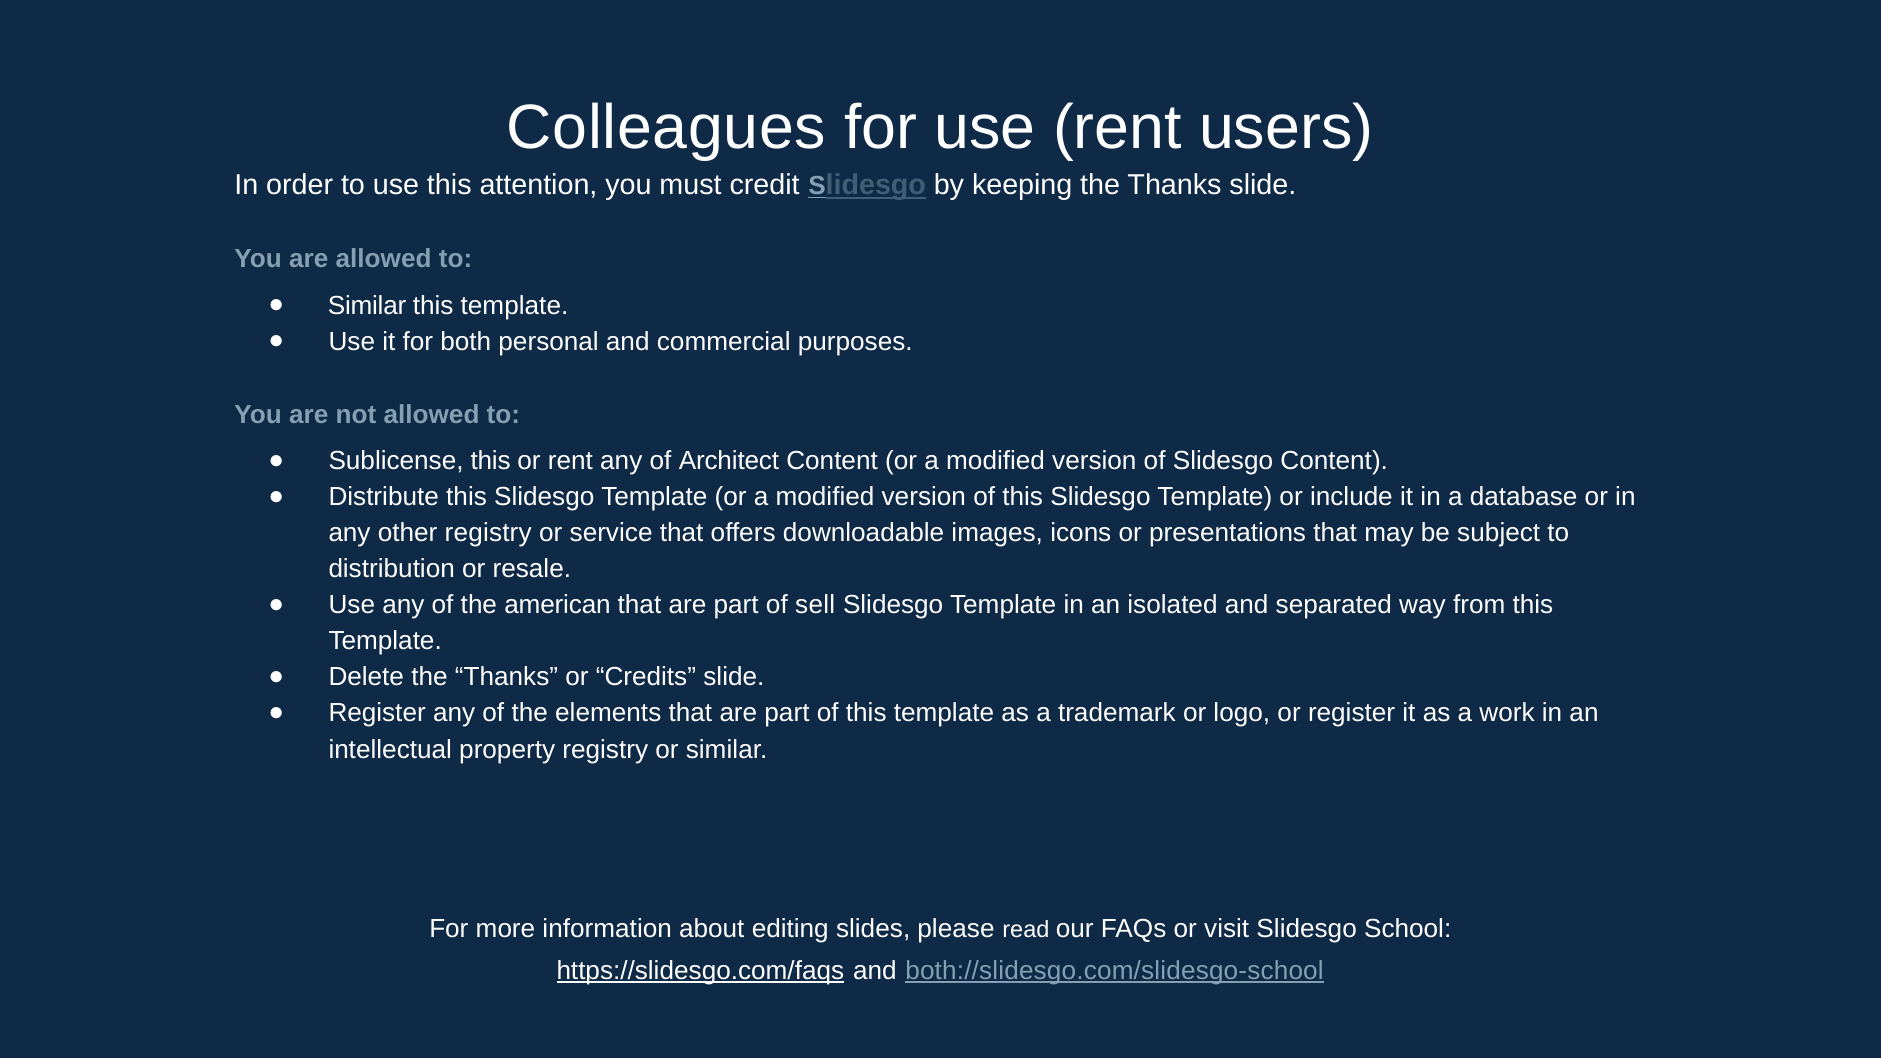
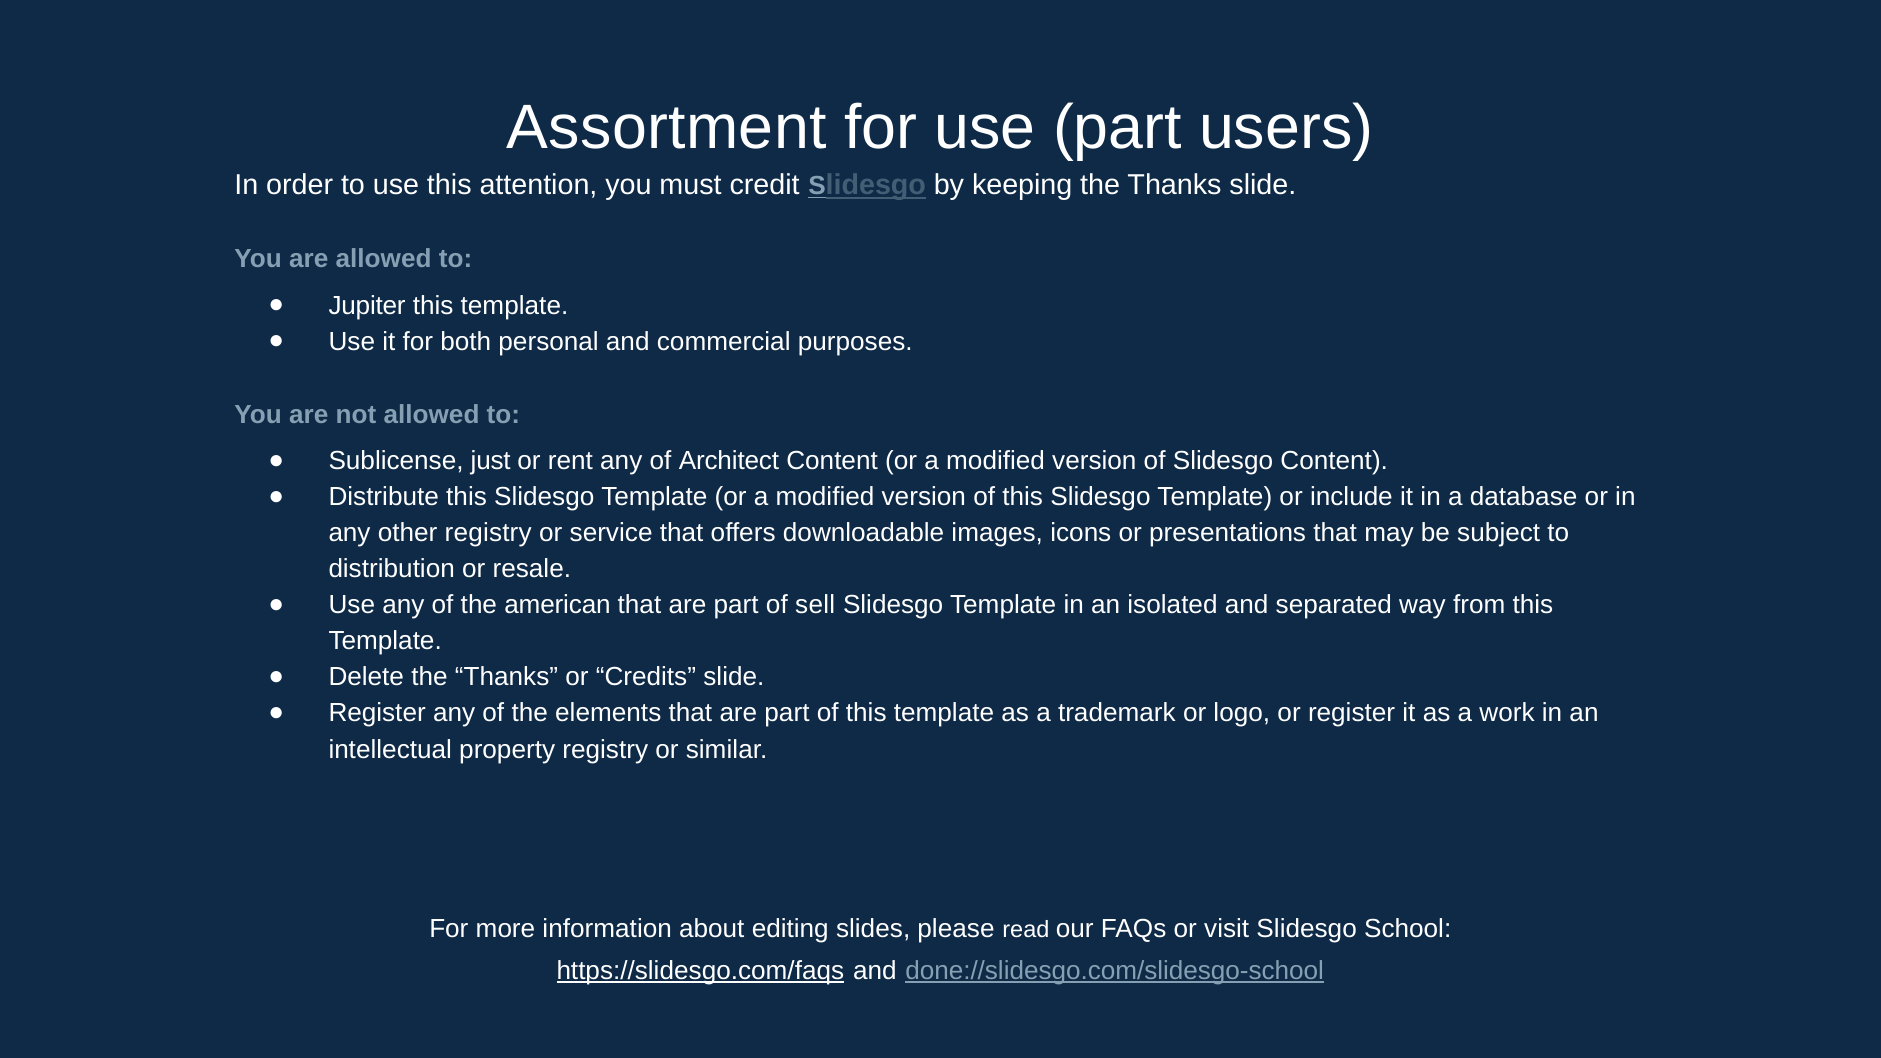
Colleagues: Colleagues -> Assortment (667, 127)
use rent: rent -> part (1117, 127)
Similar: Similar -> Jupiter (367, 306)
Sublicense this: this -> just (491, 461)
both://slidesgo.com/slidesgo-school: both://slidesgo.com/slidesgo-school -> done://slidesgo.com/slidesgo-school (1115, 971)
